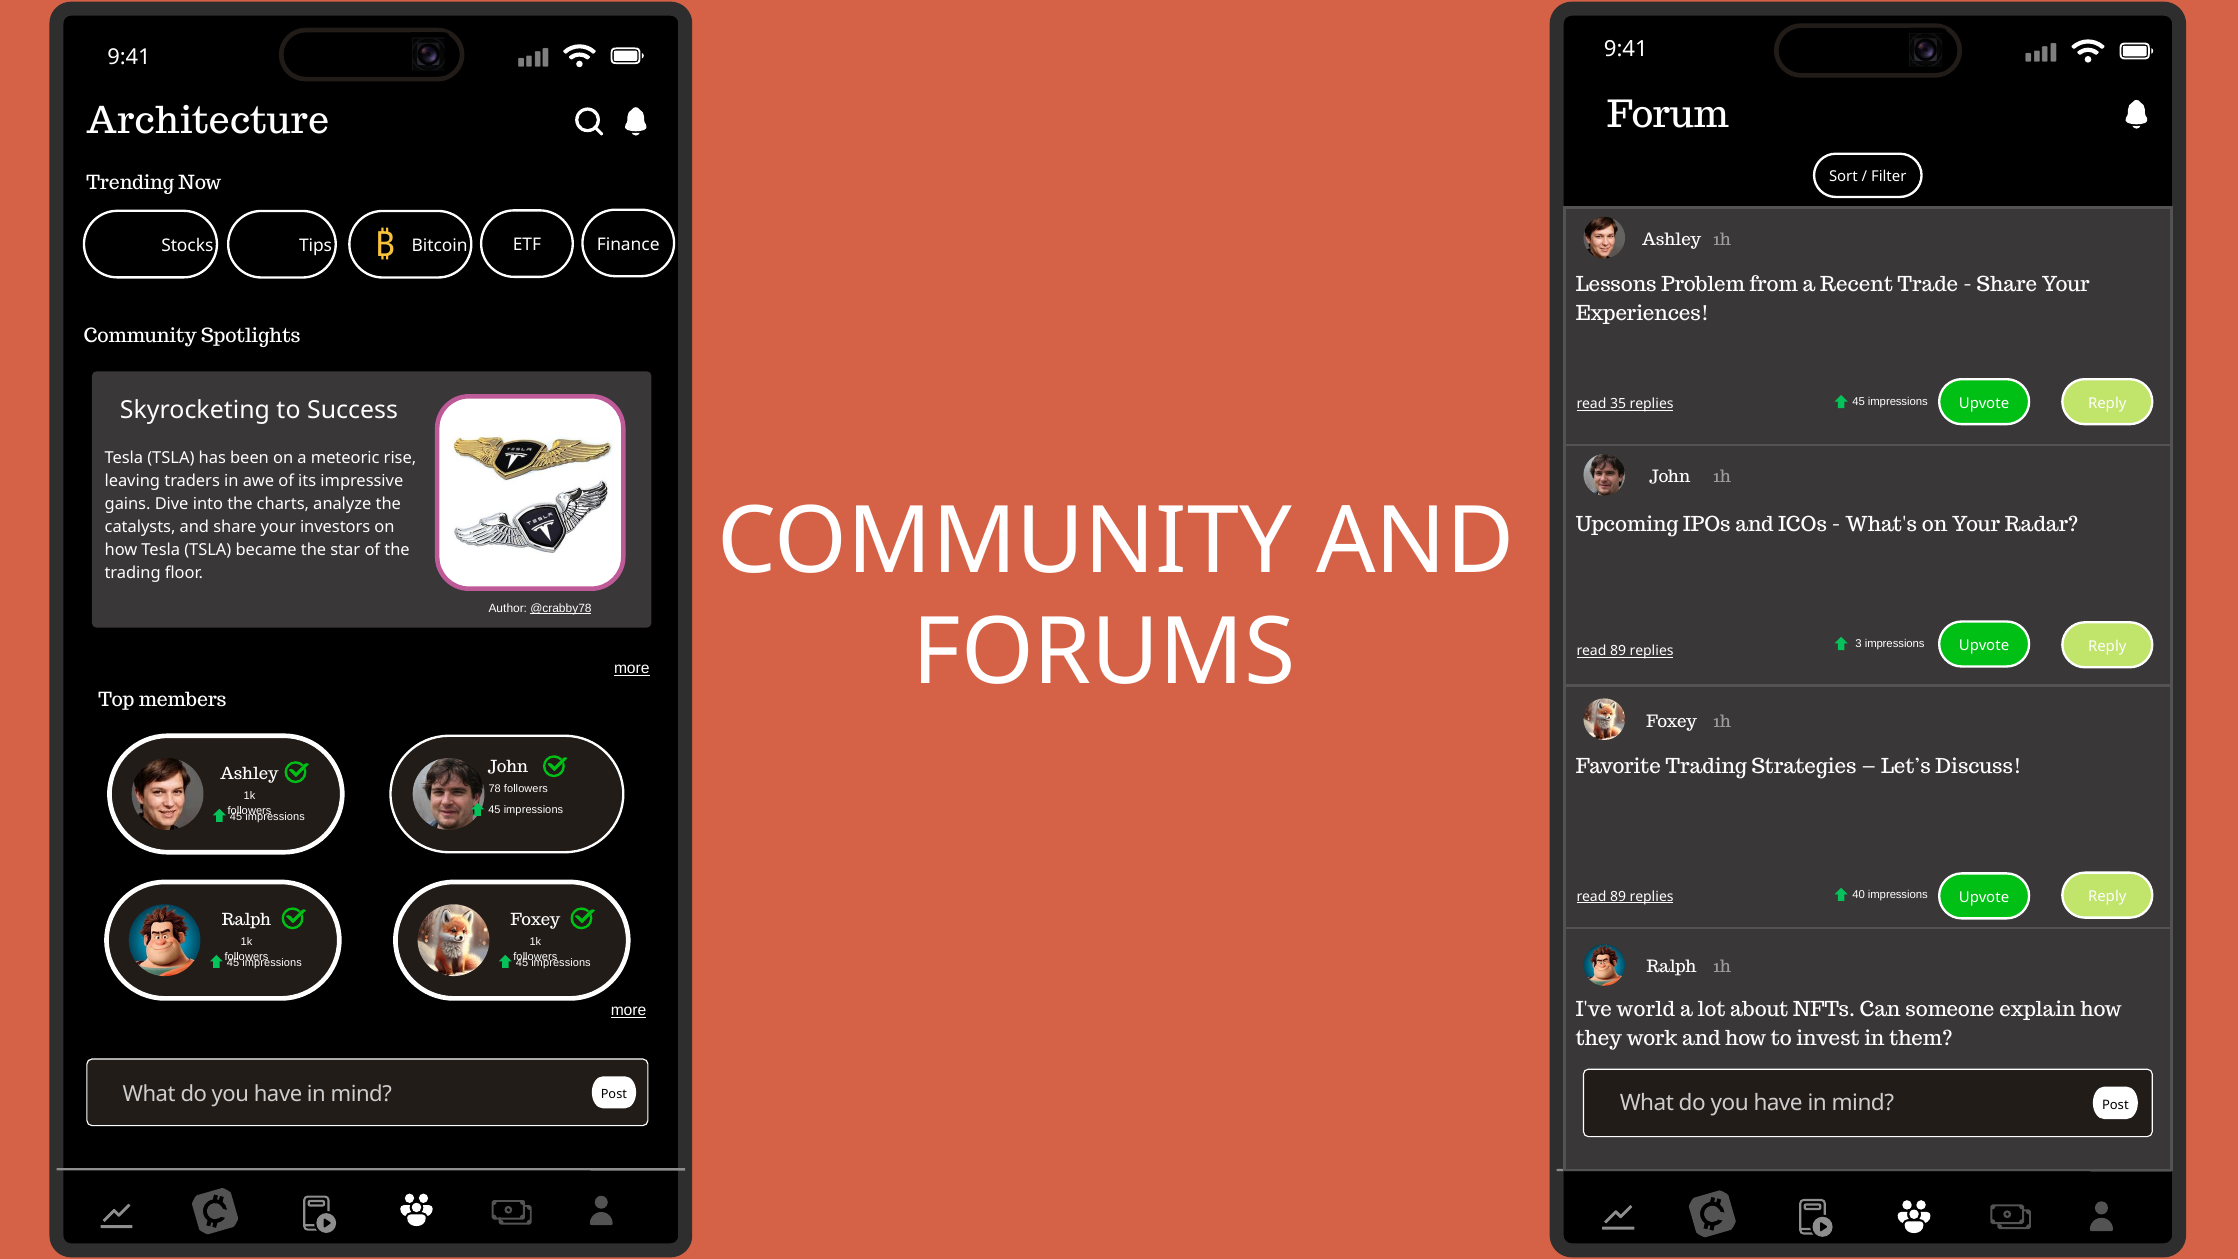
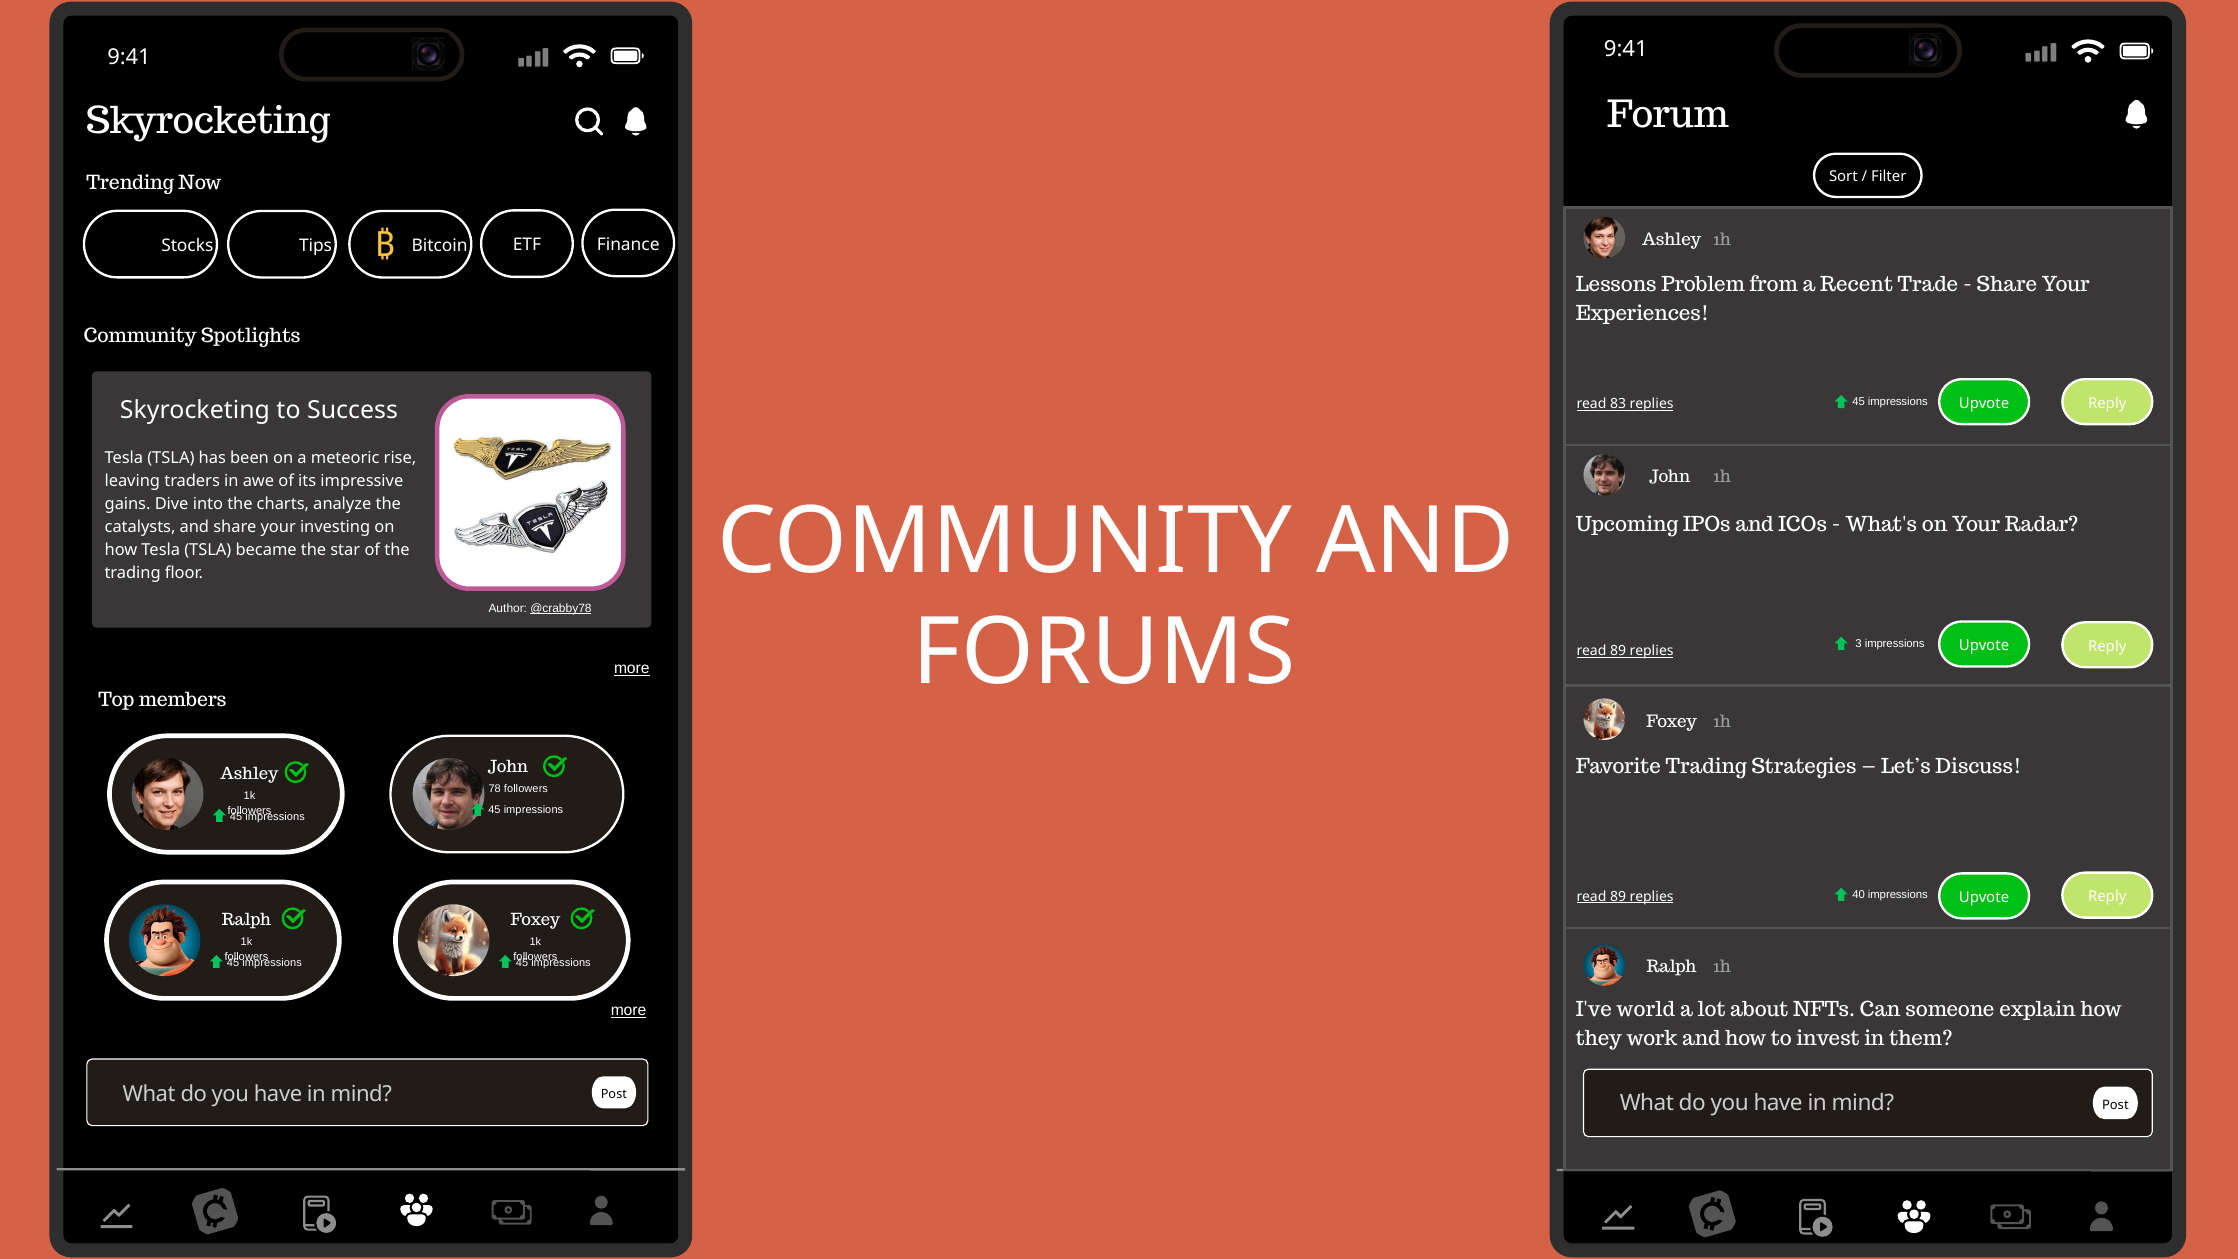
Architecture: Architecture -> Skyrocketing (208, 121)
35: 35 -> 83 (1618, 404)
investors: investors -> investing (335, 527)
